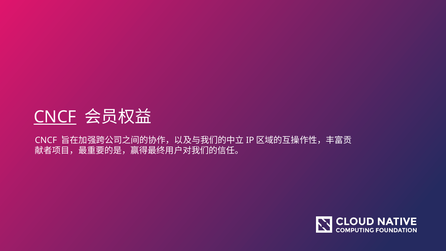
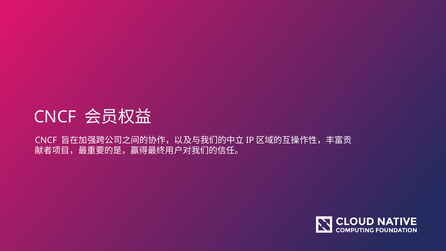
CNCF underline: present -> none (55, 117)
